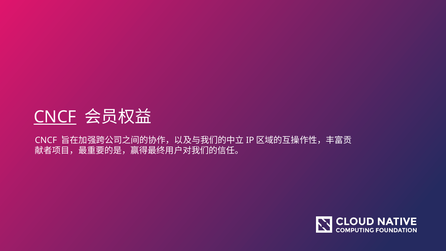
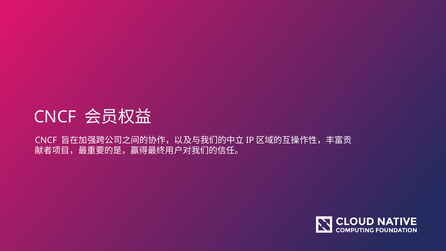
CNCF underline: present -> none (55, 117)
